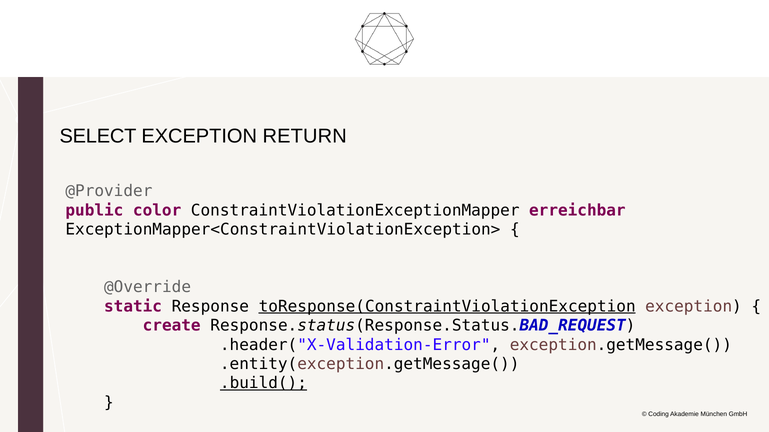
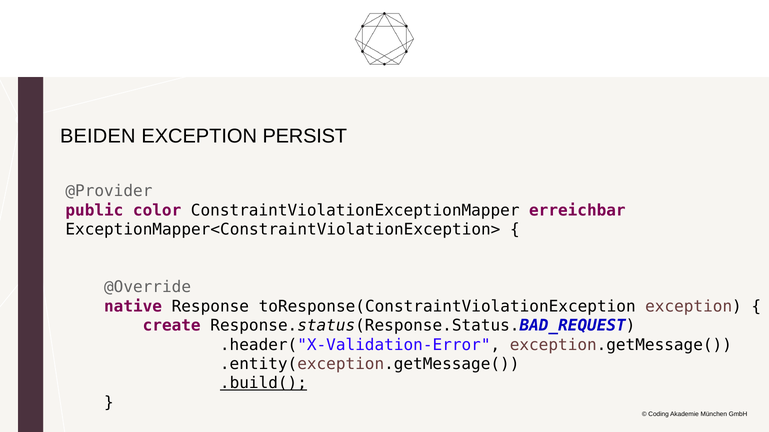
SELECT: SELECT -> BEIDEN (98, 136)
RETURN: RETURN -> PERSIST (305, 136)
static: static -> native (133, 307)
toResponse(ConstraintViolationException underline: present -> none (447, 307)
